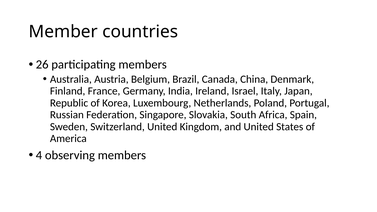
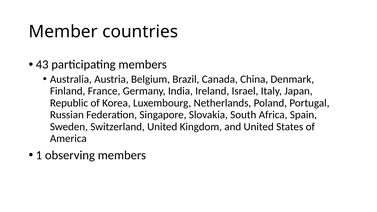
26: 26 -> 43 (42, 65)
4: 4 -> 1 (39, 155)
